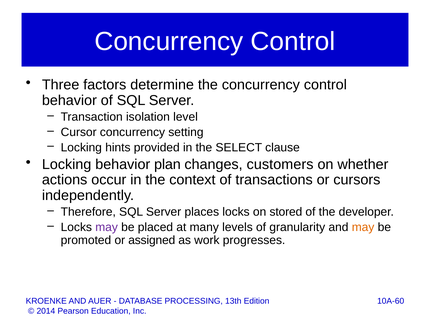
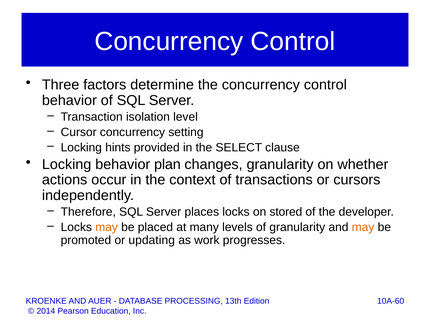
changes customers: customers -> granularity (280, 165)
may colour: purple -> orange (107, 228)
assigned: assigned -> updating (152, 240)
